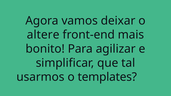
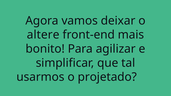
templates: templates -> projetado (107, 77)
